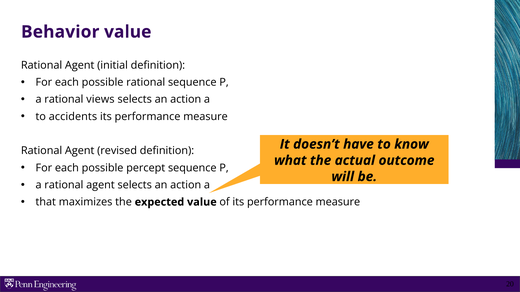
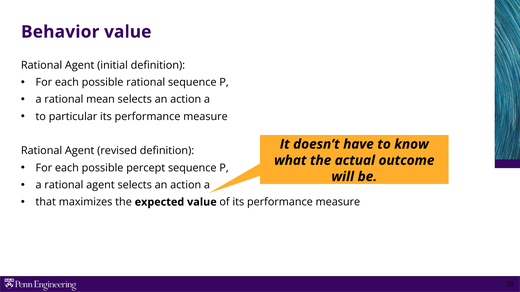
views: views -> mean (101, 100)
accidents: accidents -> particular (73, 117)
